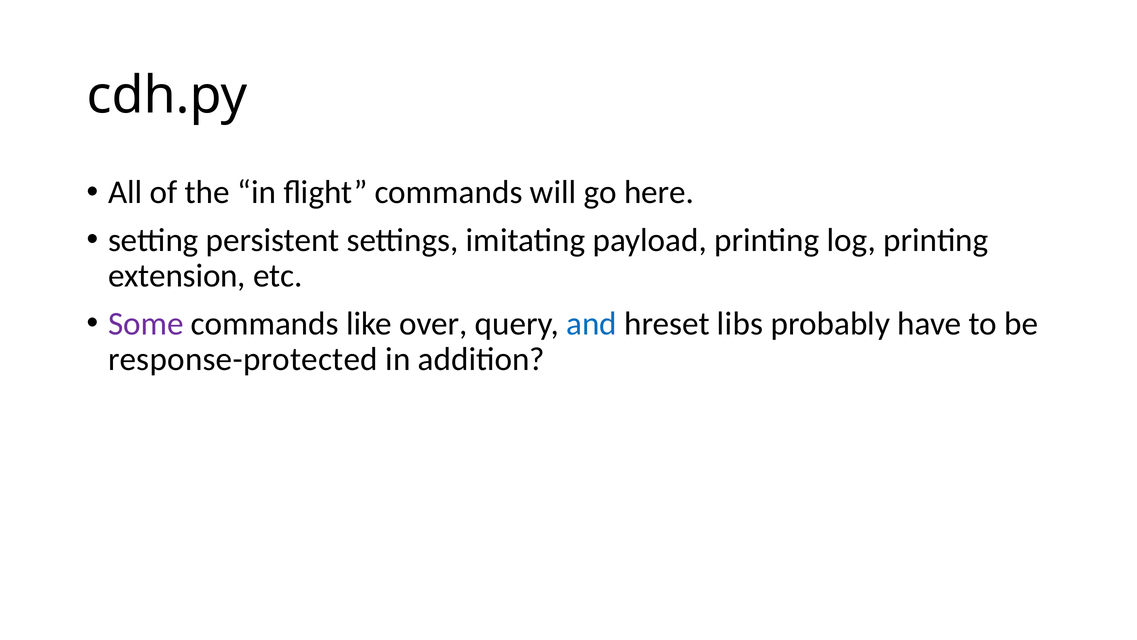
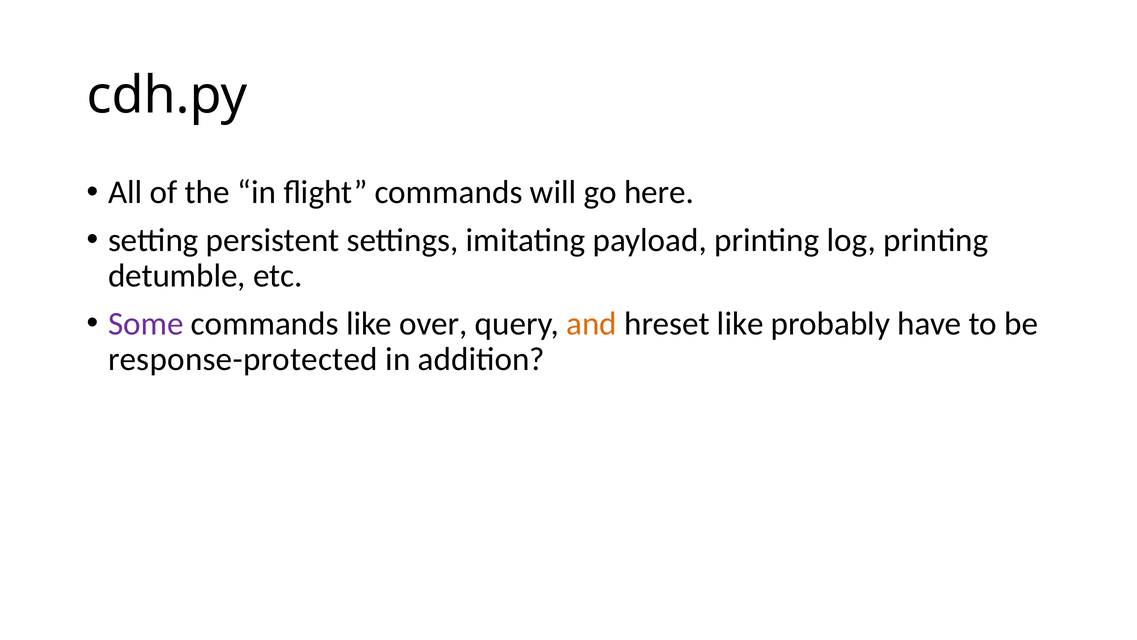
extension: extension -> detumble (177, 276)
and colour: blue -> orange (591, 323)
hreset libs: libs -> like (740, 323)
